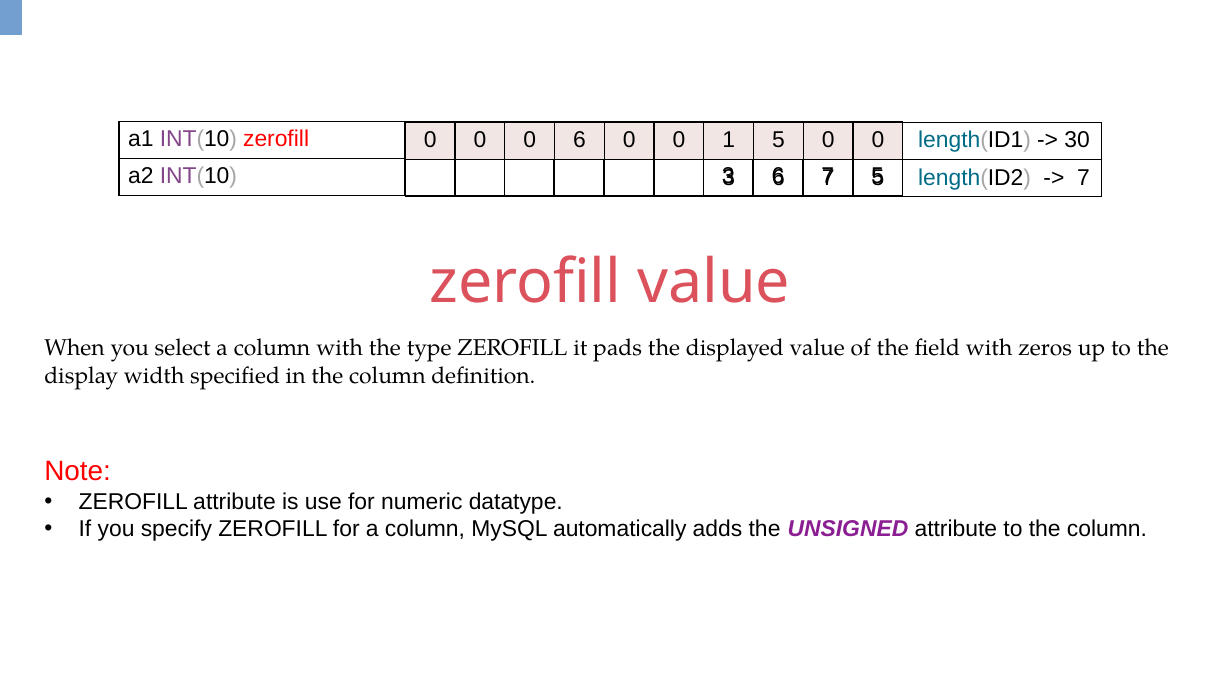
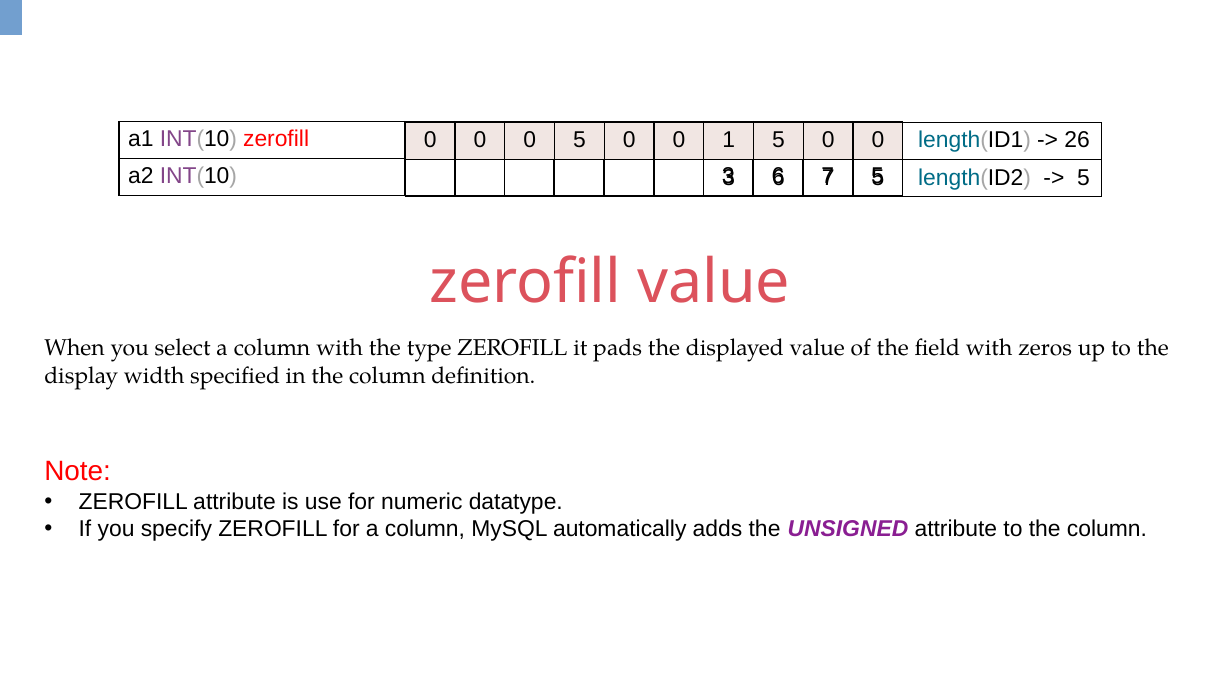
0 6: 6 -> 5 (579, 140)
30: 30 -> 26 (1077, 140)
7: 7 -> 5 (1083, 178)
